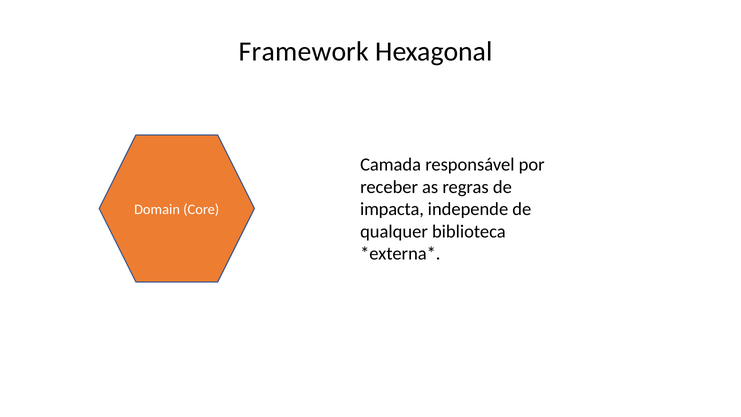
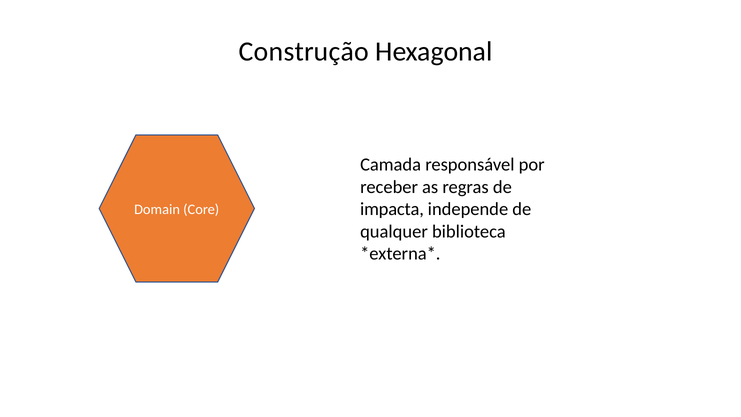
Framework: Framework -> Construção (304, 51)
